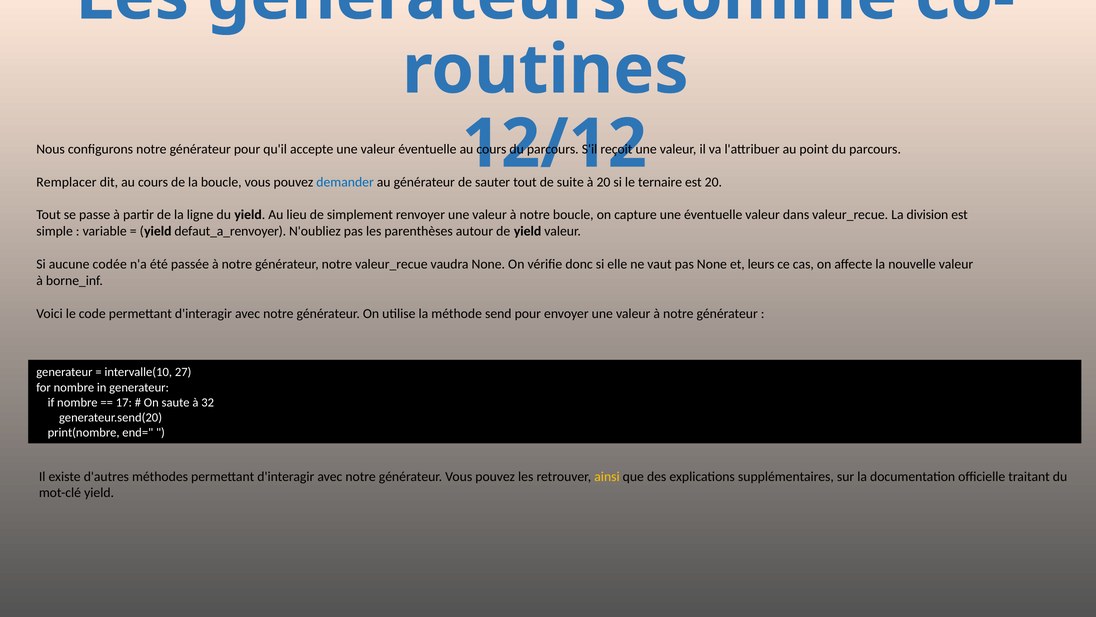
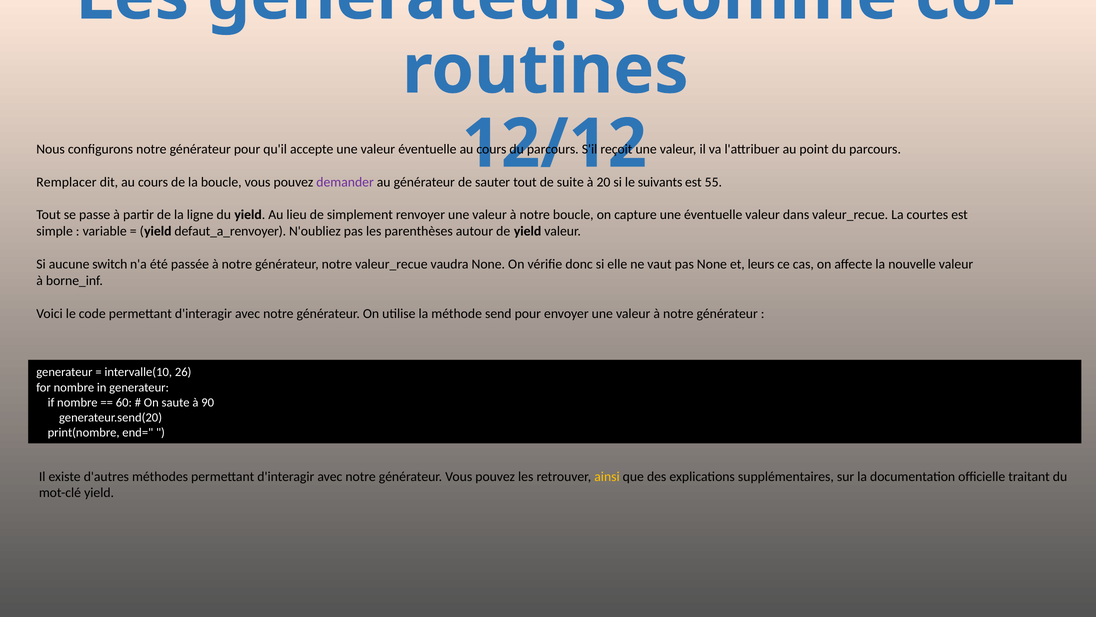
demander colour: blue -> purple (345, 182)
ternaire: ternaire -> suivants (660, 182)
est 20: 20 -> 55 (713, 182)
division: division -> courtes (927, 215)
codée: codée -> switch (110, 264)
27: 27 -> 26 (183, 372)
17: 17 -> 60 (124, 402)
32: 32 -> 90 (208, 402)
